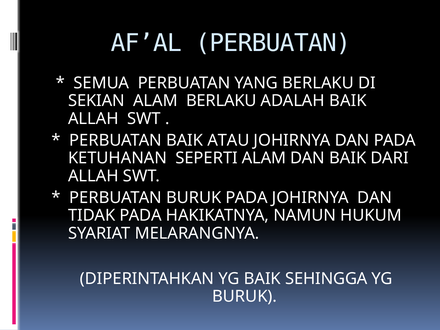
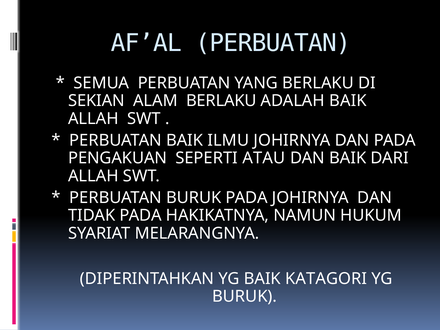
ATAU: ATAU -> ILMU (228, 140)
KETUHANAN: KETUHANAN -> PENGAKUAN (118, 158)
SEPERTI ALAM: ALAM -> ATAU (264, 158)
SEHINGGA: SEHINGGA -> KATAGORI (326, 279)
